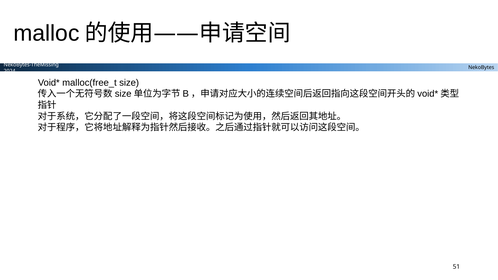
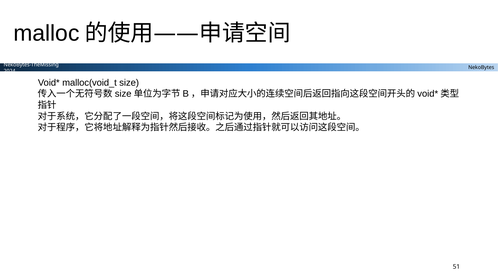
malloc(free_t: malloc(free_t -> malloc(void_t (90, 83)
